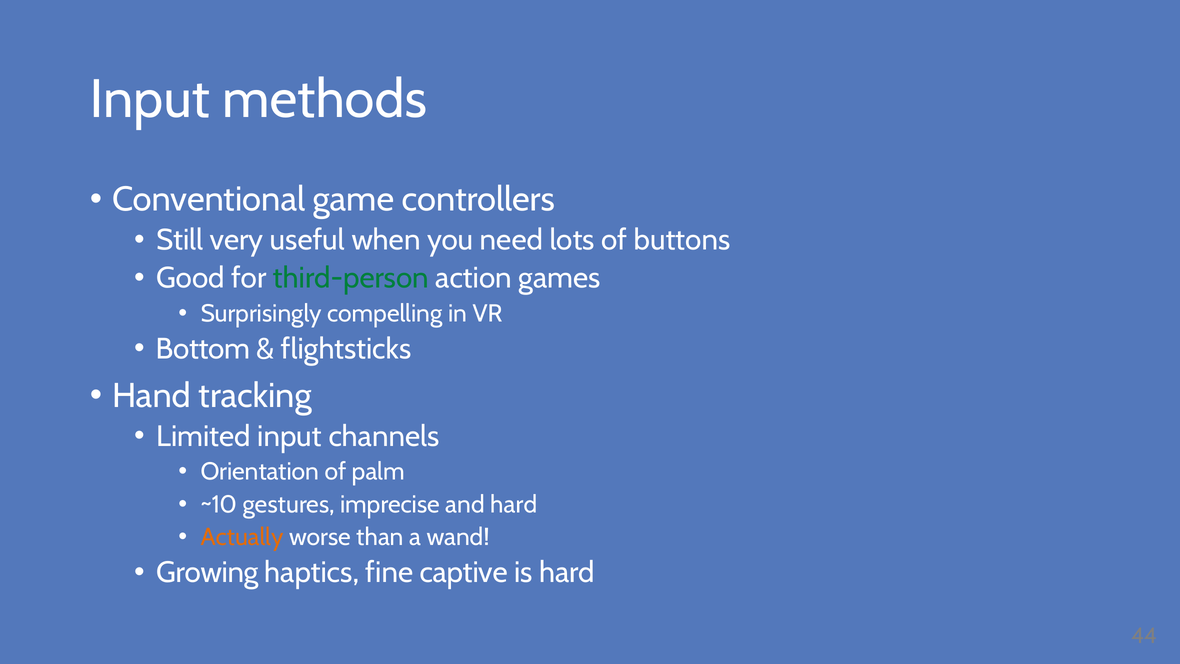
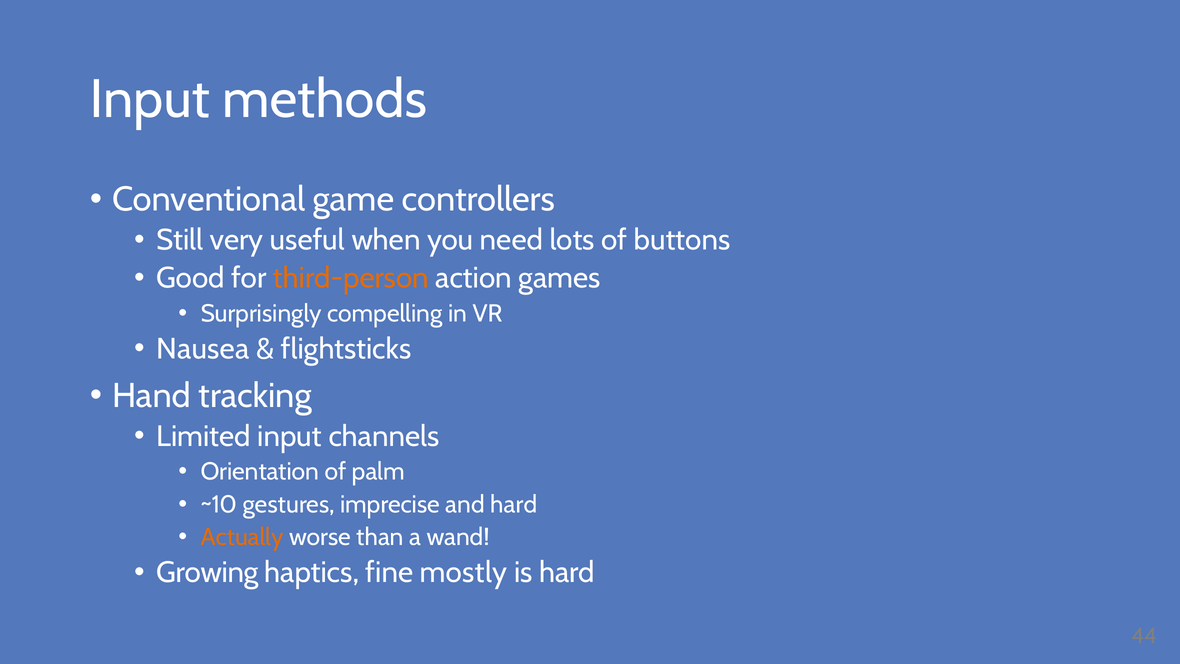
third-person colour: green -> orange (351, 278)
Bottom: Bottom -> Nausea (203, 349)
captive: captive -> mostly (463, 572)
